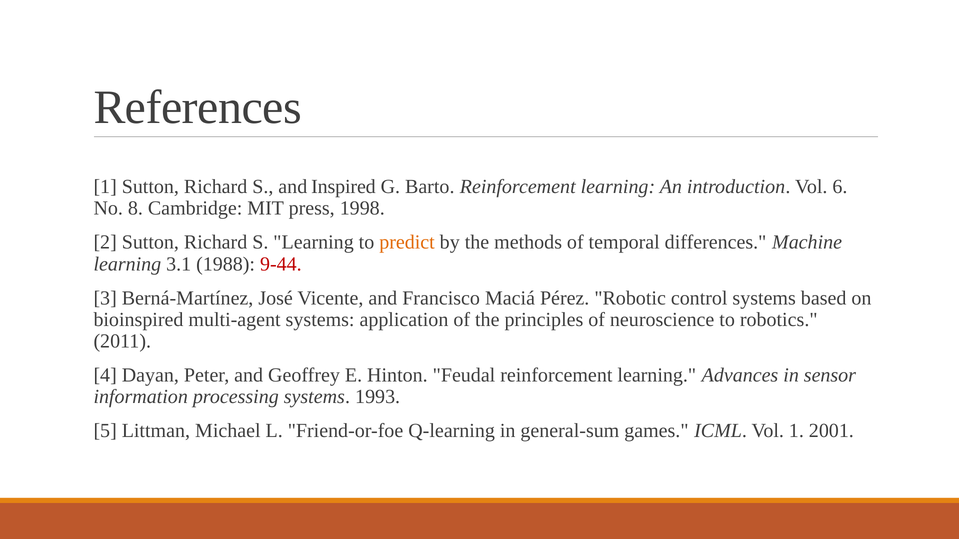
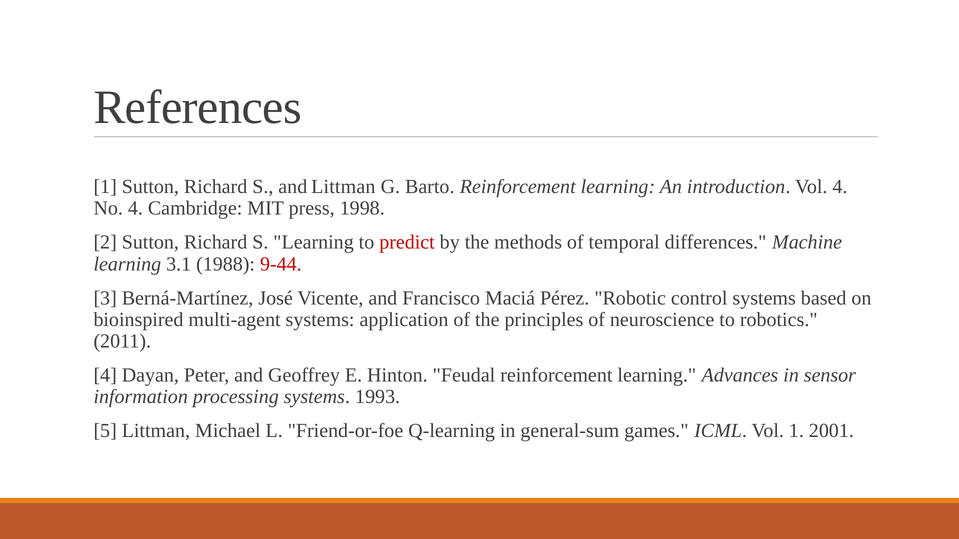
and Inspired: Inspired -> Littman (343, 187)
Vol 6: 6 -> 4 (840, 187)
No 8: 8 -> 4 (135, 208)
predict colour: orange -> red (407, 243)
